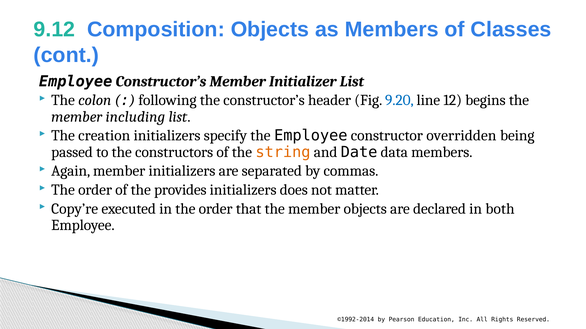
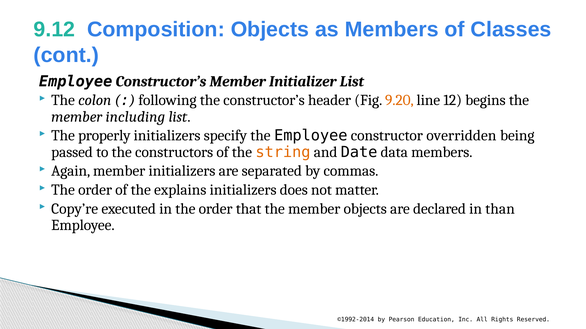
9.20 colour: blue -> orange (399, 100)
creation: creation -> properly (104, 136)
provides: provides -> explains (180, 190)
both: both -> than (500, 209)
